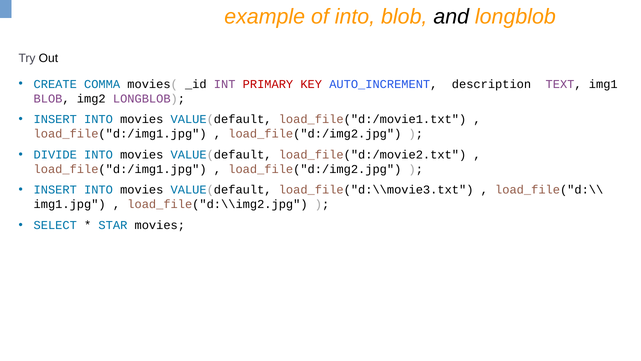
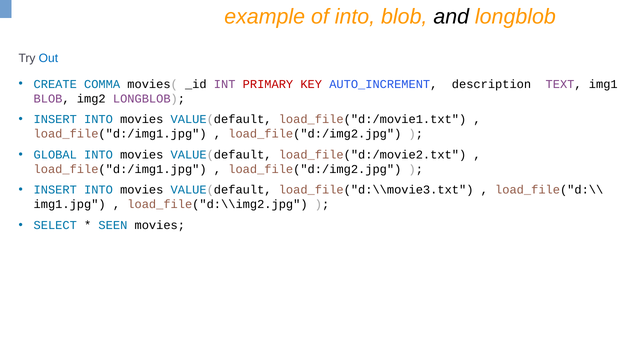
Out colour: black -> blue (48, 58)
DIVIDE: DIVIDE -> GLOBAL (55, 155)
STAR: STAR -> SEEN (113, 225)
